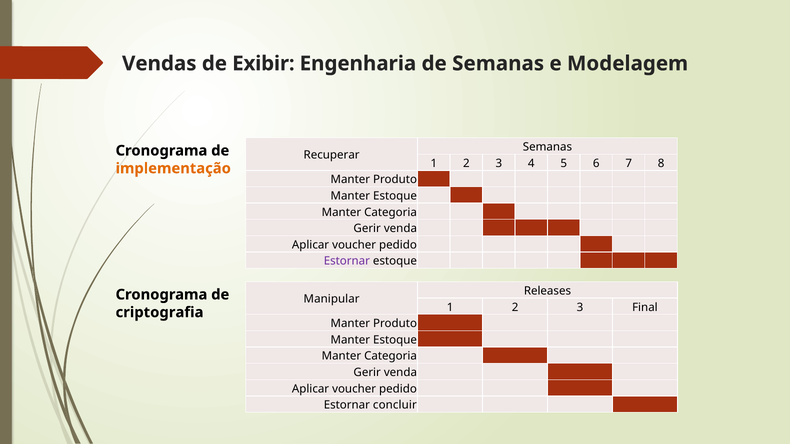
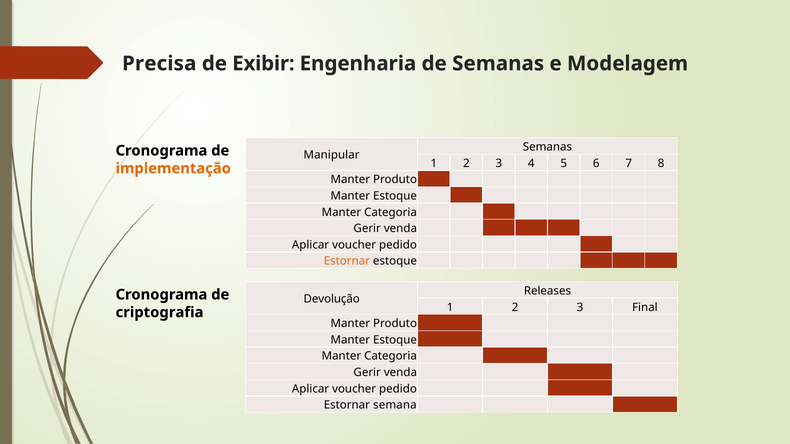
Vendas: Vendas -> Precisa (159, 64)
Recuperar: Recuperar -> Manipular (332, 155)
Estornar colour: purple -> orange (347, 261)
Manipular: Manipular -> Devolução (332, 299)
concluir: concluir -> semana (395, 405)
